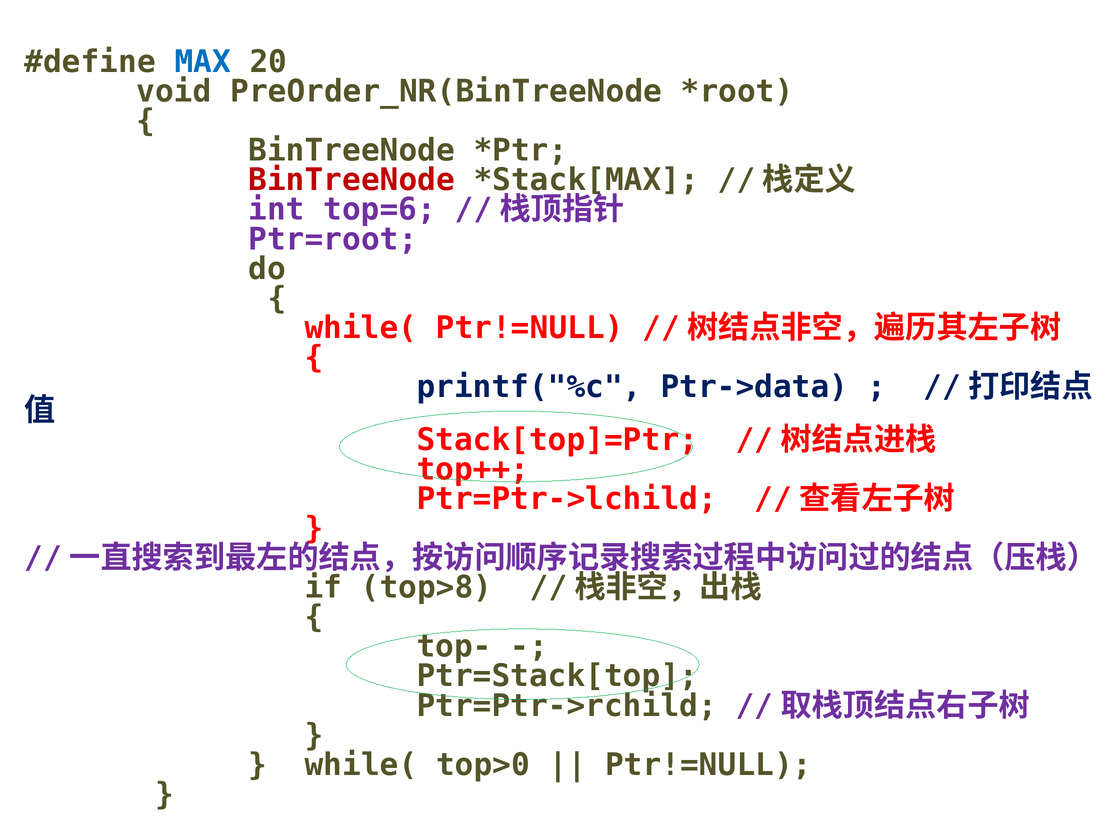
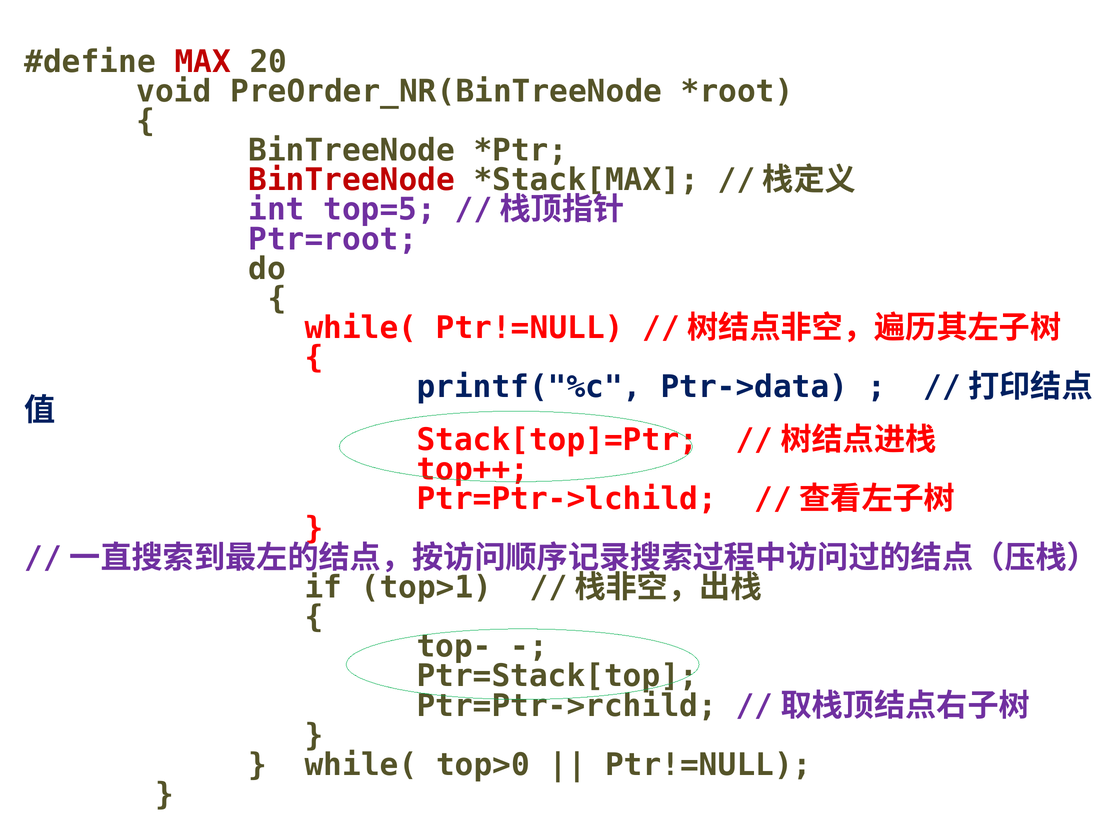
MAX colour: blue -> red (203, 62)
top=6: top=6 -> top=5 (380, 210)
top>8: top>8 -> top>1 (426, 588)
